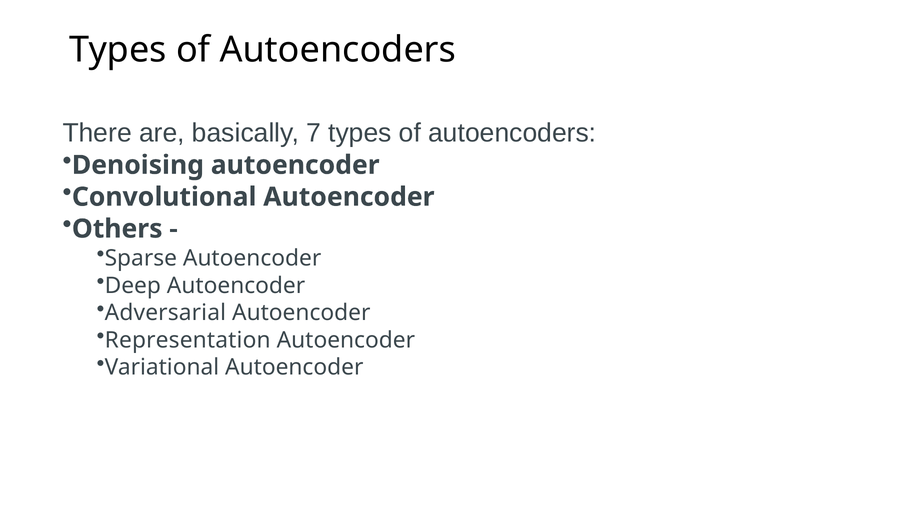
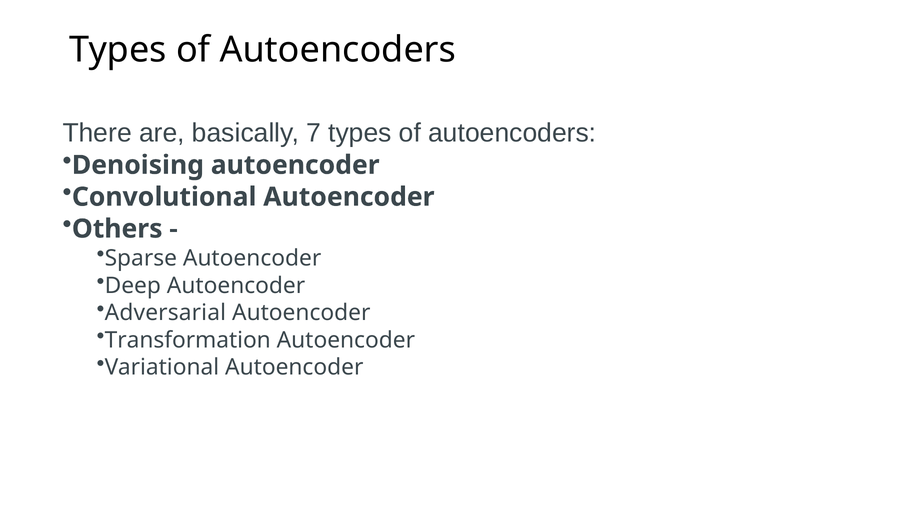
Representation: Representation -> Transformation (188, 340)
